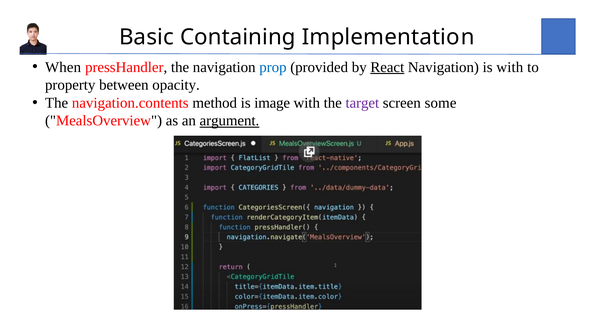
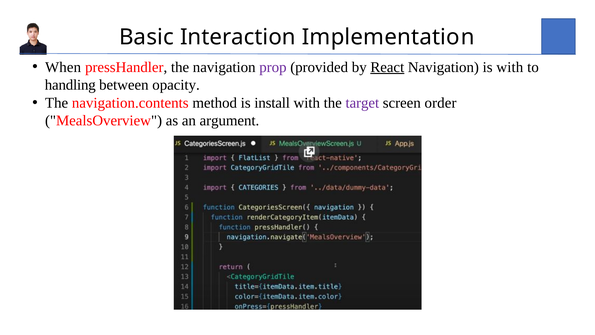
Containing: Containing -> Interaction (238, 37)
prop colour: blue -> purple (273, 67)
property: property -> handling (70, 85)
image: image -> install (272, 103)
some: some -> order (441, 103)
argument underline: present -> none (229, 121)
